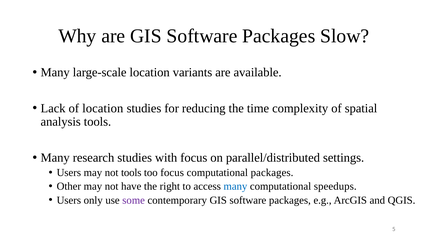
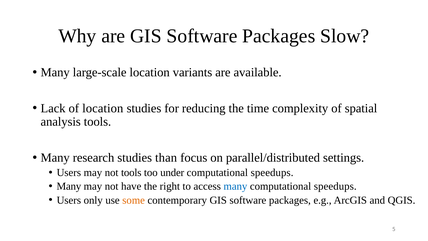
with: with -> than (166, 158)
too focus: focus -> under (172, 172)
packages: packages -> speedups (272, 172)
Other: Other -> Many (69, 186)
some colour: purple -> orange (134, 200)
